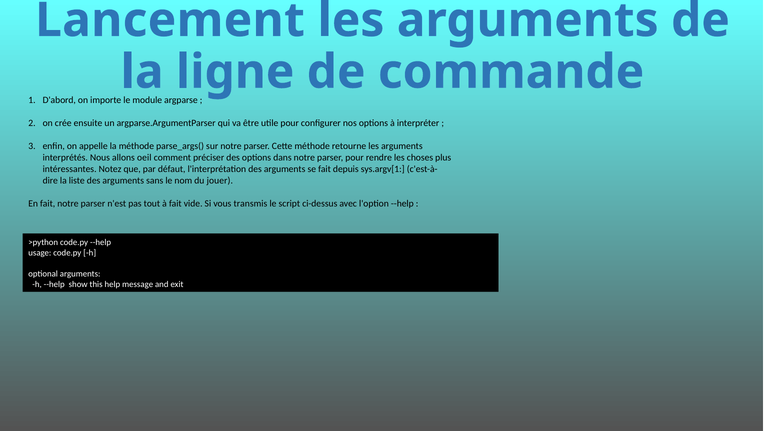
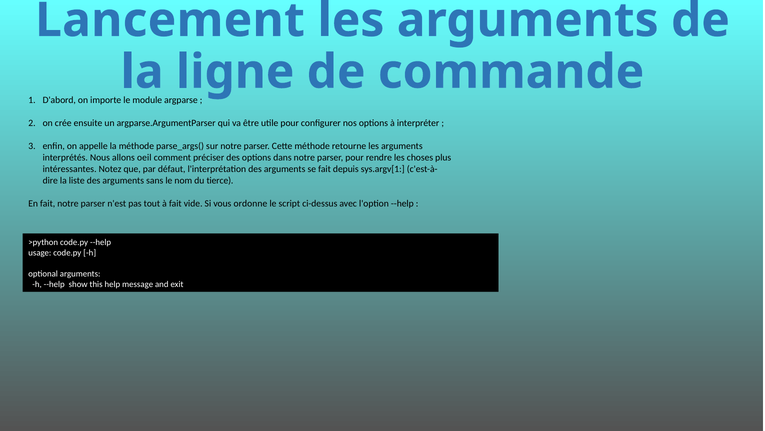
jouer: jouer -> tierce (220, 180)
transmis: transmis -> ordonne (250, 203)
